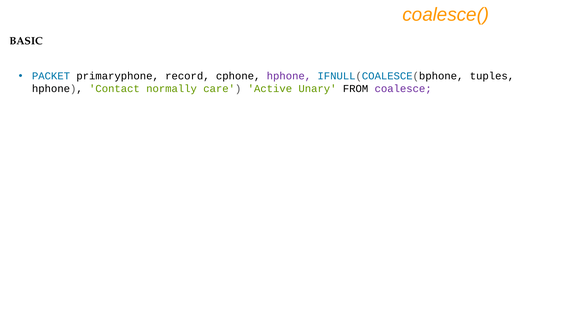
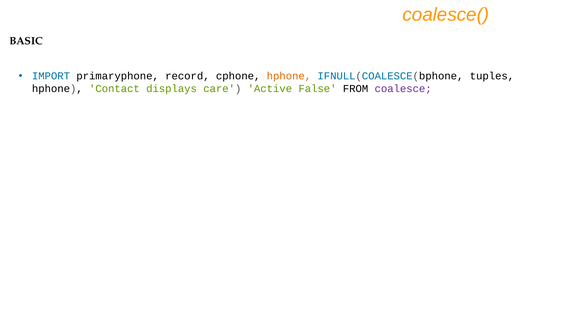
PACKET: PACKET -> IMPORT (51, 76)
hphone colour: purple -> orange (289, 76)
normally: normally -> displays (172, 89)
Unary: Unary -> False (317, 89)
